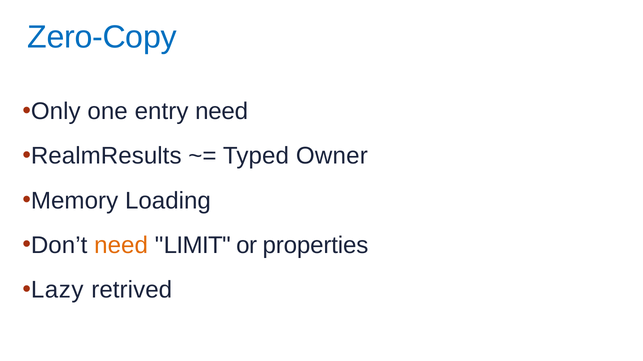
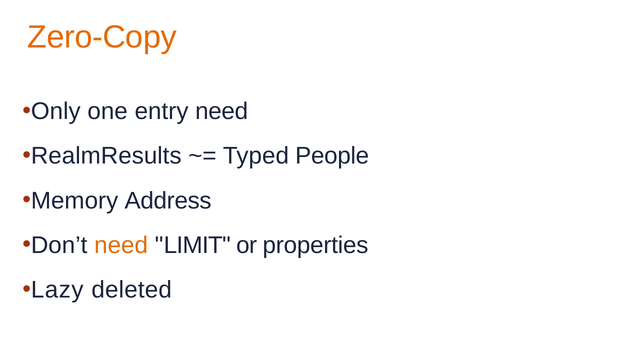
Zero-Copy colour: blue -> orange (102, 37)
Owner: Owner -> People (332, 156)
Loading: Loading -> Address (168, 201)
retrived: retrived -> deleted (132, 290)
